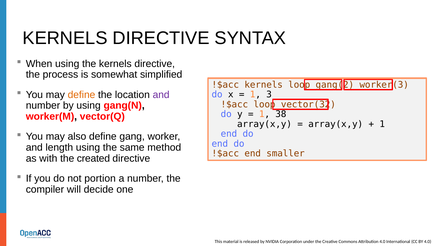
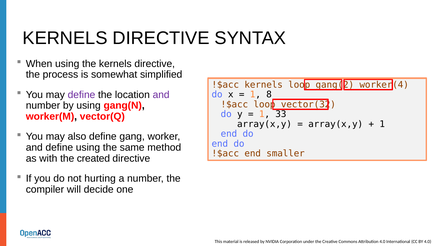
worker(3: worker(3 -> worker(4 (384, 85)
define colour: orange -> purple (81, 95)
3: 3 -> 8 (269, 95)
38: 38 -> 33 (281, 114)
and length: length -> define (59, 147)
portion: portion -> hurting (100, 178)
